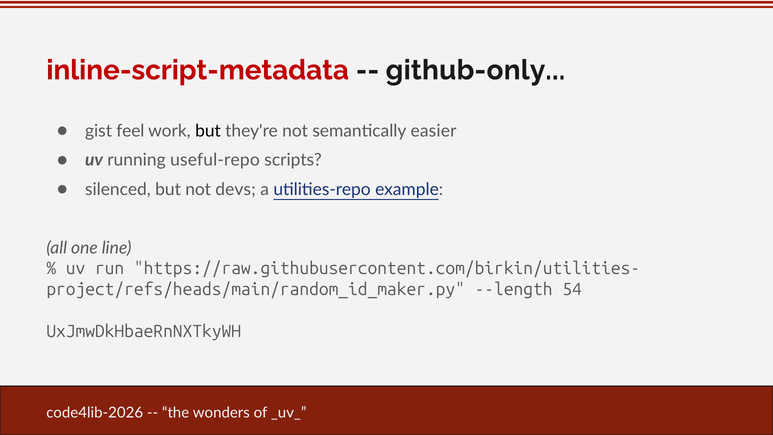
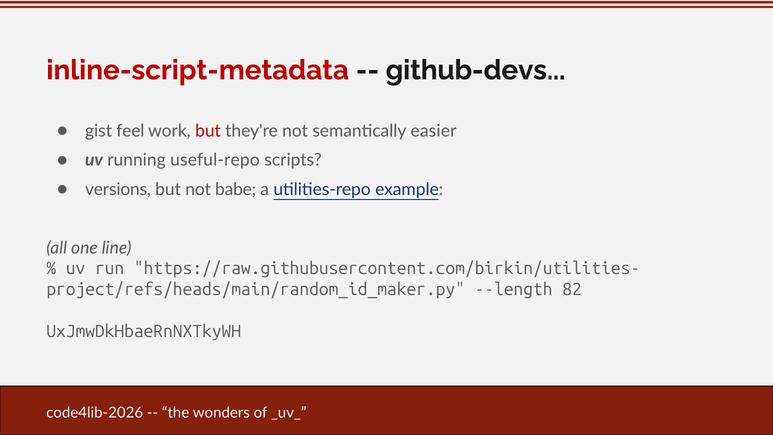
github-only: github-only -> github-devs (475, 70)
but colour: black -> red (208, 131)
silenced: silenced -> versions (118, 189)
devs: devs -> babe (236, 189)
54: 54 -> 82 (572, 289)
